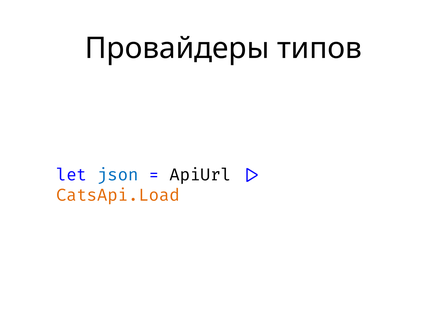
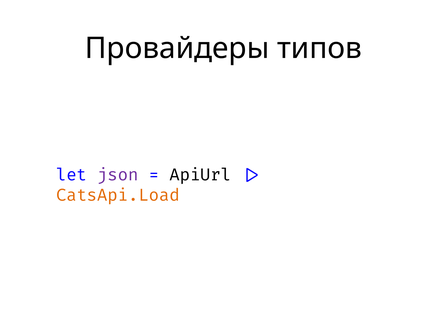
json colour: blue -> purple (118, 175)
